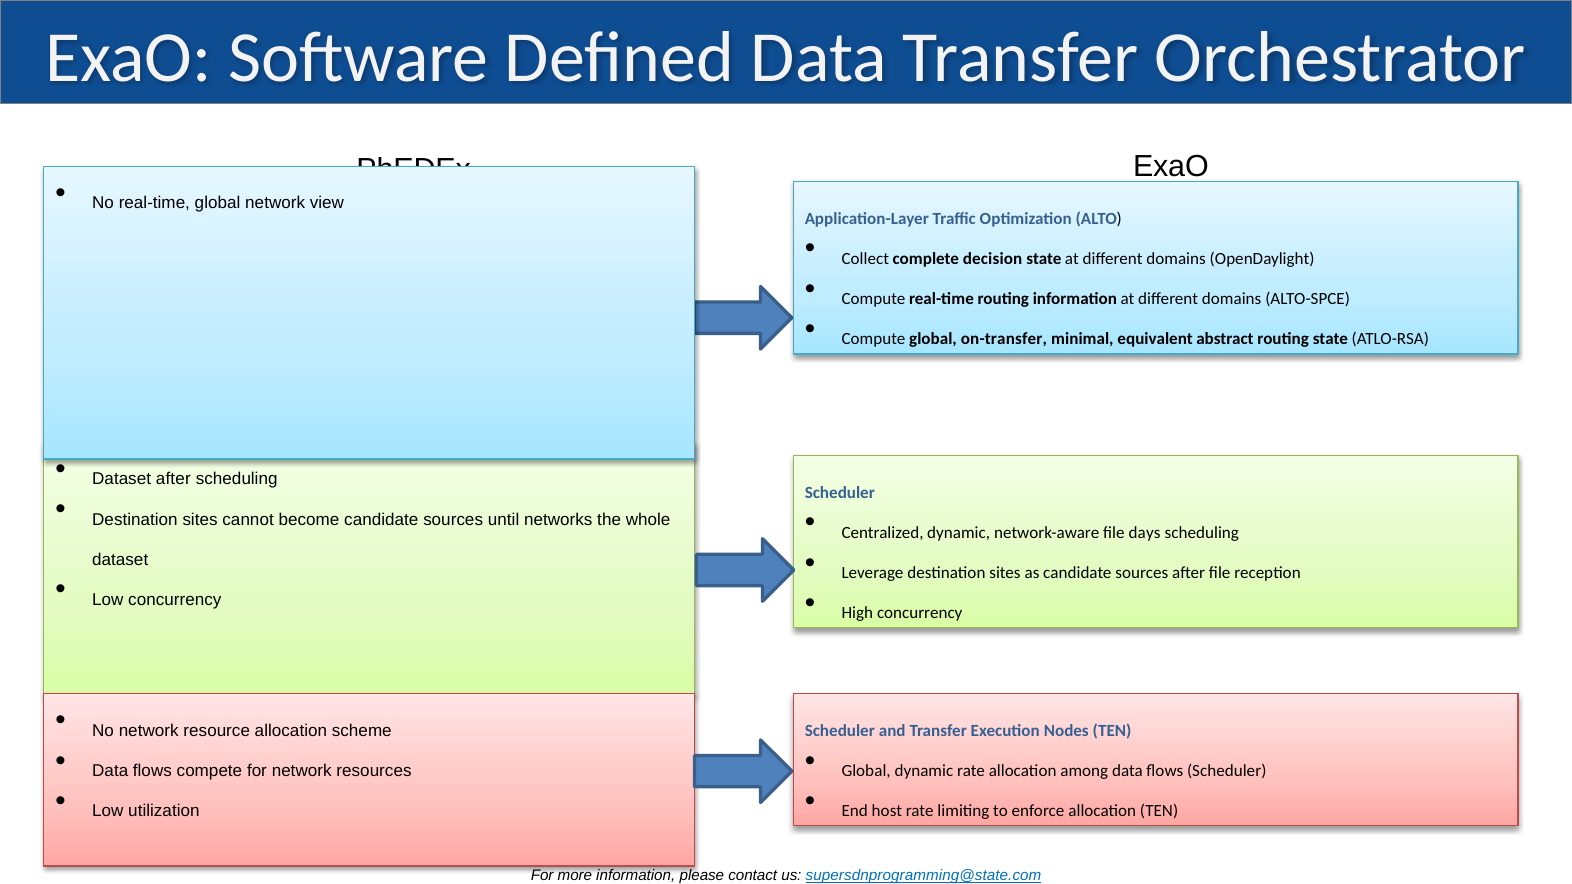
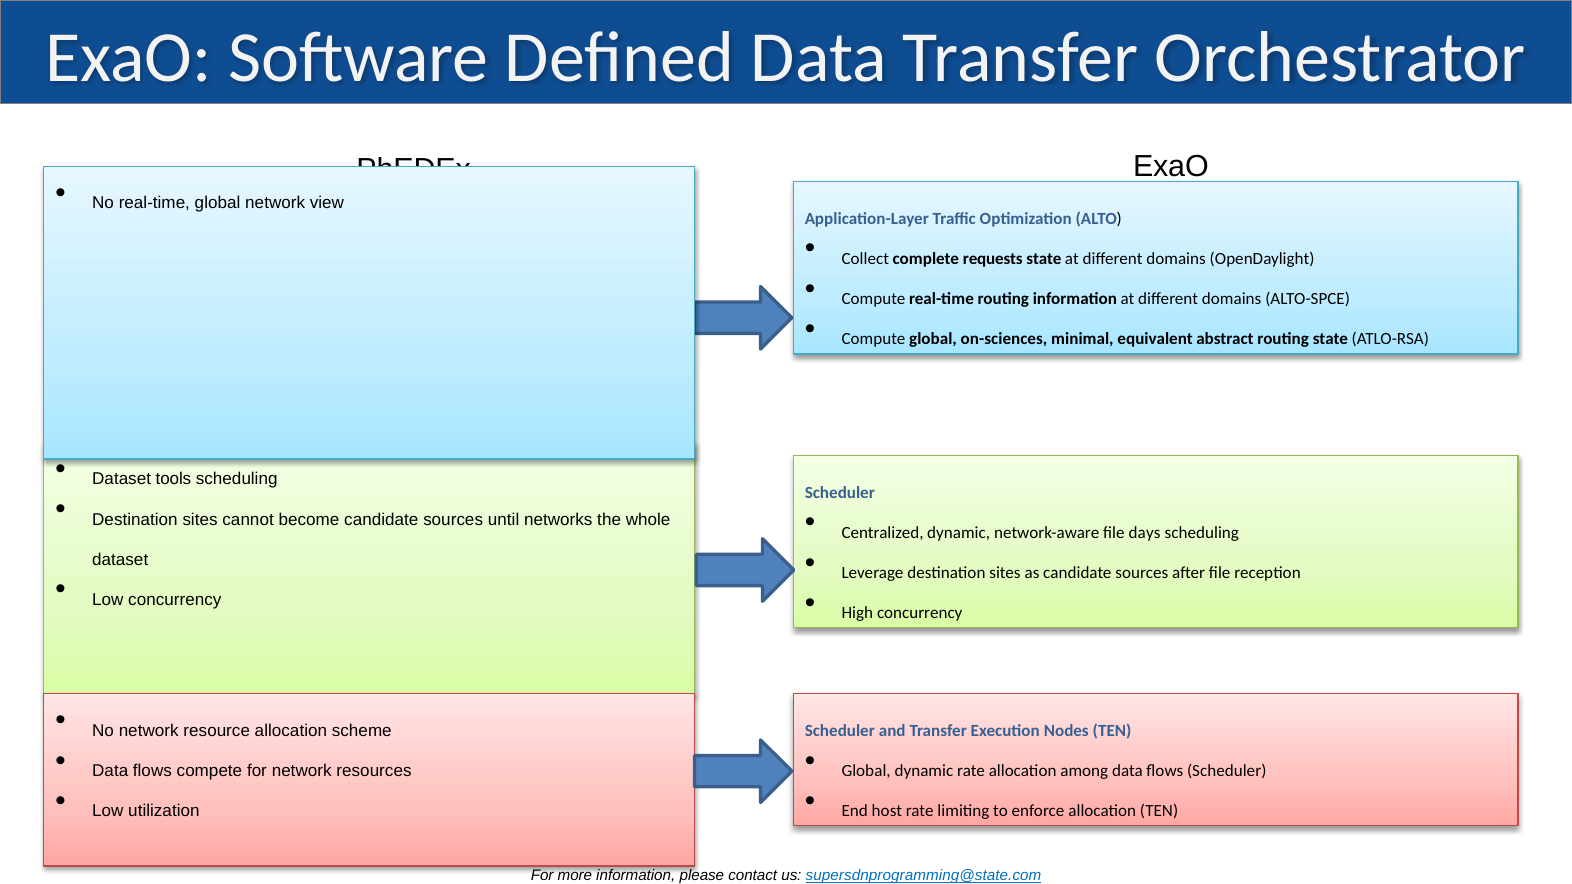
decision: decision -> requests (993, 259)
on-transfer: on-transfer -> on-sciences (1004, 339)
Dataset after: after -> tools (173, 480)
